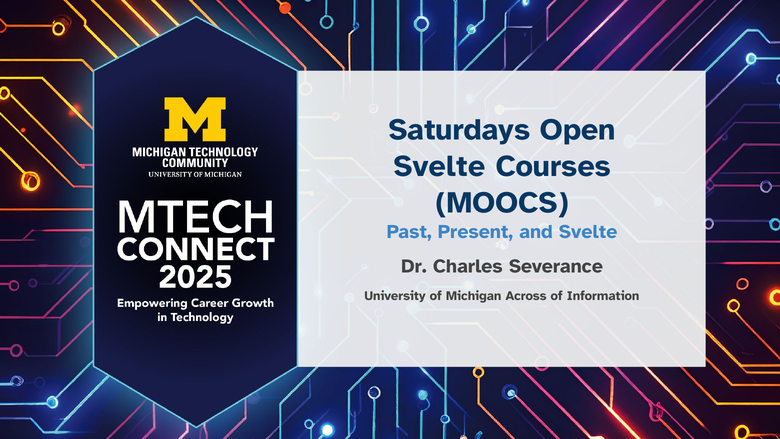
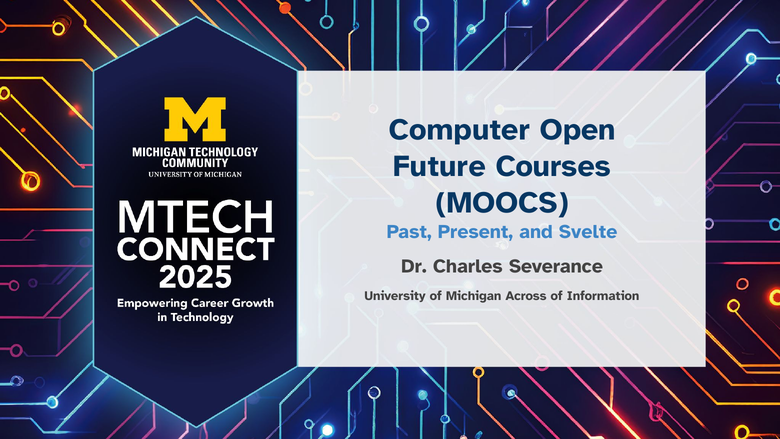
Saturdays: Saturdays -> Computer (459, 130)
Svelte: Svelte -> Future (439, 166)
